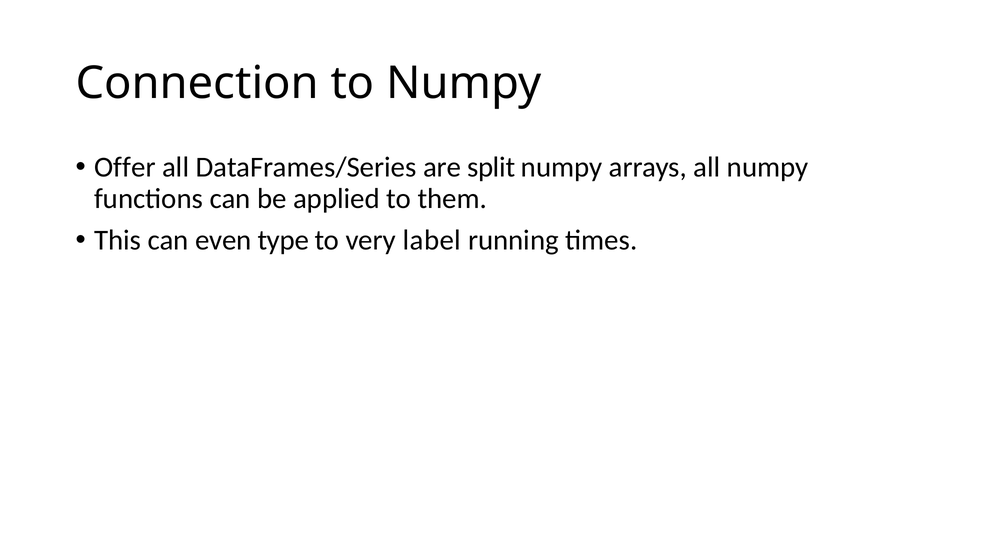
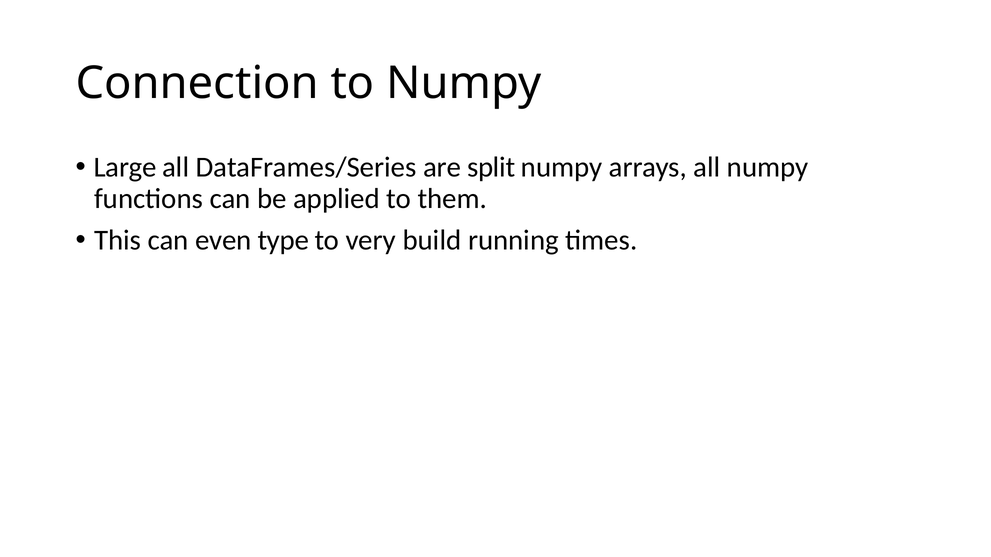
Offer: Offer -> Large (125, 168)
label: label -> build (432, 240)
